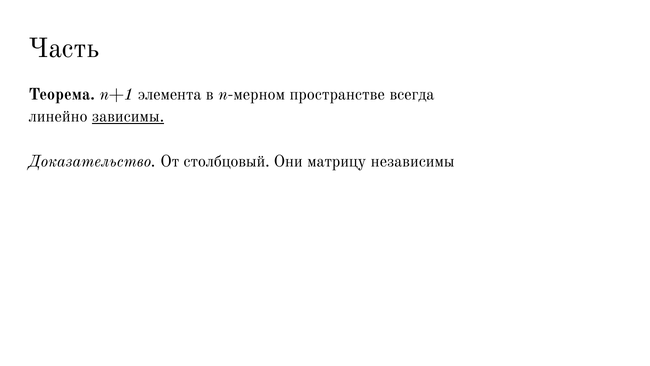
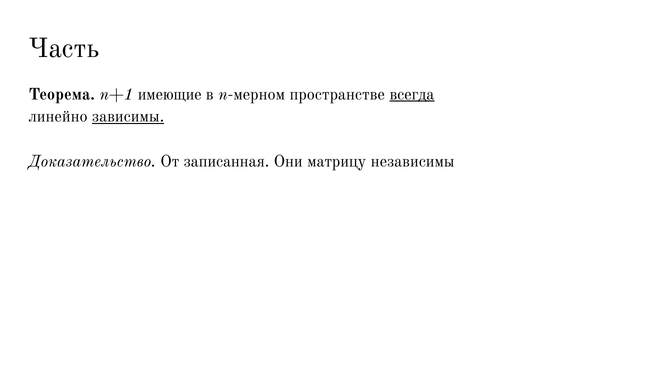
элемента: элемента -> имеющие (170, 94)
всегда underline: none -> present (412, 94)
столбцовый: столбцовый -> записанная (227, 161)
